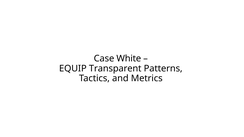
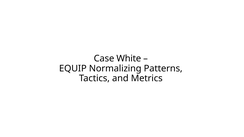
Transparent: Transparent -> Normalizing (115, 69)
